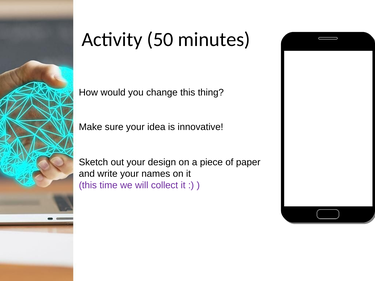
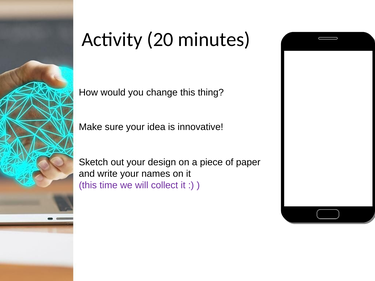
50: 50 -> 20 (160, 39)
